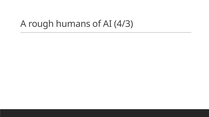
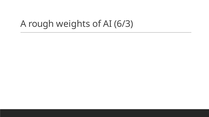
humans: humans -> weights (73, 24)
4/3: 4/3 -> 6/3 (124, 24)
